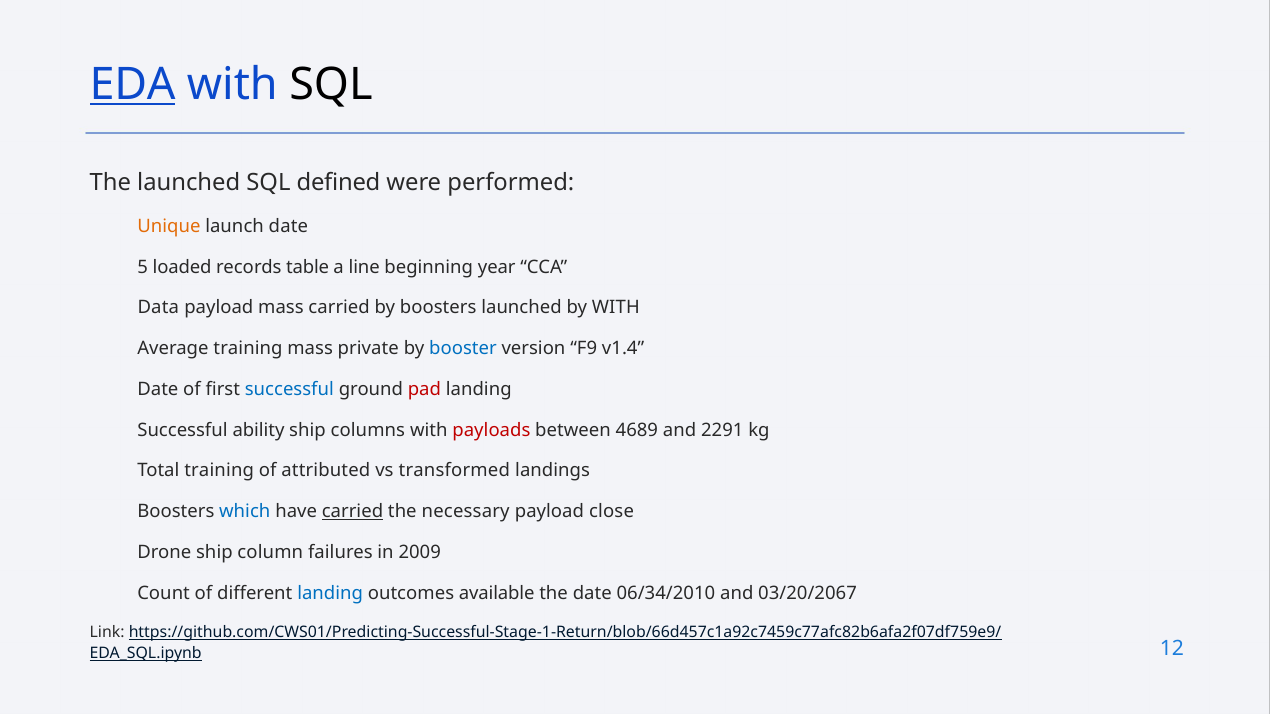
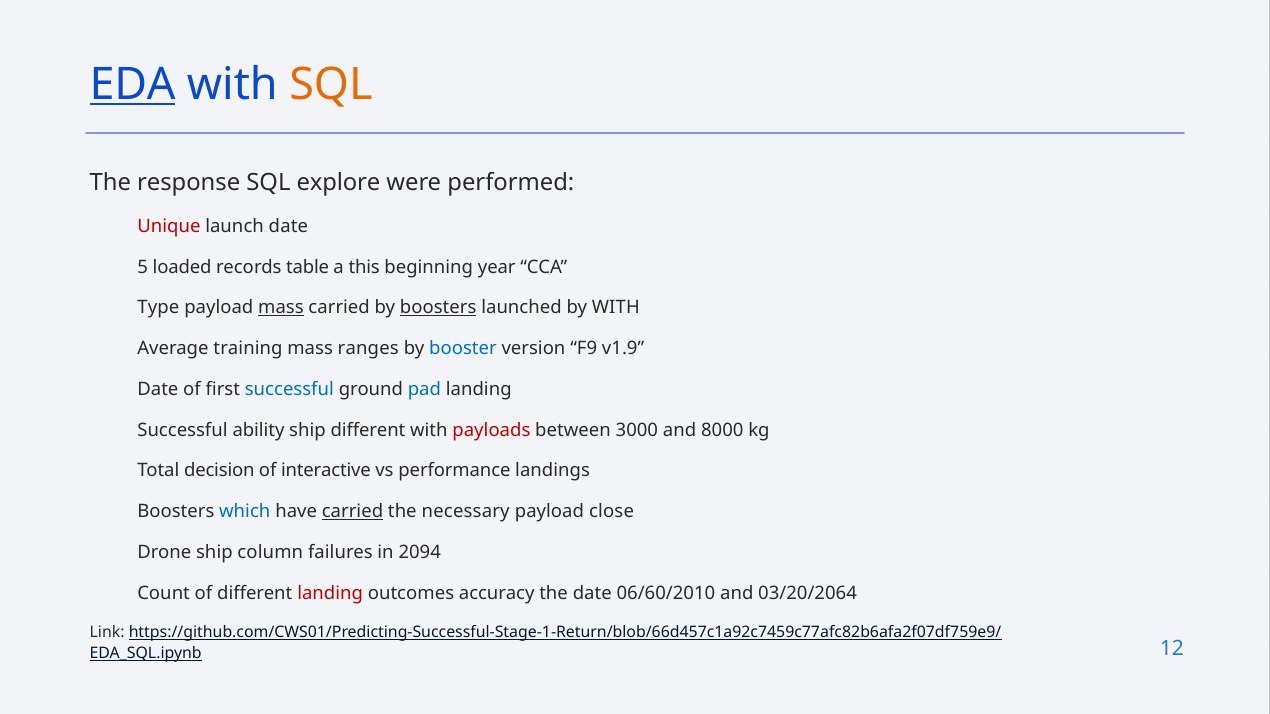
SQL colour: black -> orange (331, 85)
The launched: launched -> response (189, 183)
defined: defined -> explore (338, 183)
Unique colour: orange -> red (169, 226)
line: line -> this (364, 267)
Data: Data -> Type (158, 308)
mass underline: none -> present (281, 308)
boosters underline: none -> present (438, 308)
private: private -> ranges (368, 349)
v1.4: v1.4 -> v1.9 (623, 349)
pad colour: red -> blue (424, 390)
ship columns: columns -> different (368, 430)
4689: 4689 -> 3000 (637, 430)
2291: 2291 -> 8000 (722, 430)
Total training: training -> decision (219, 471)
attributed: attributed -> interactive (326, 471)
transformed: transformed -> performance (454, 471)
2009: 2009 -> 2094 (420, 553)
landing colour: blue -> red (330, 593)
available: available -> accuracy (497, 593)
06/34/2010: 06/34/2010 -> 06/60/2010 (666, 593)
03/20/2067: 03/20/2067 -> 03/20/2064 (808, 593)
